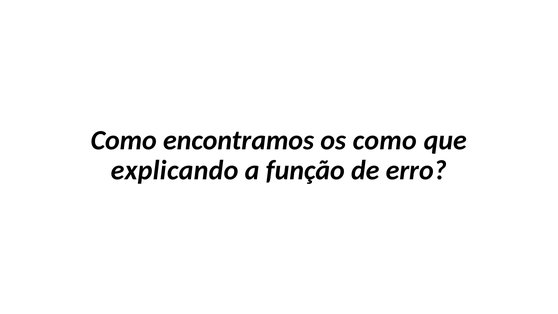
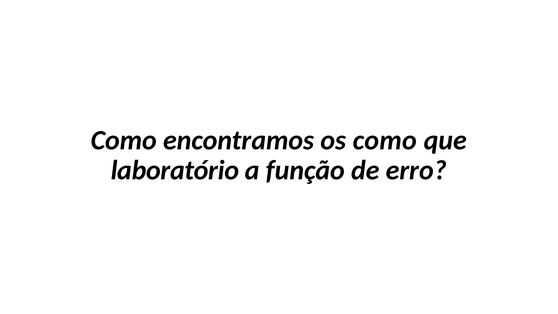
explicando: explicando -> laboratório (175, 170)
